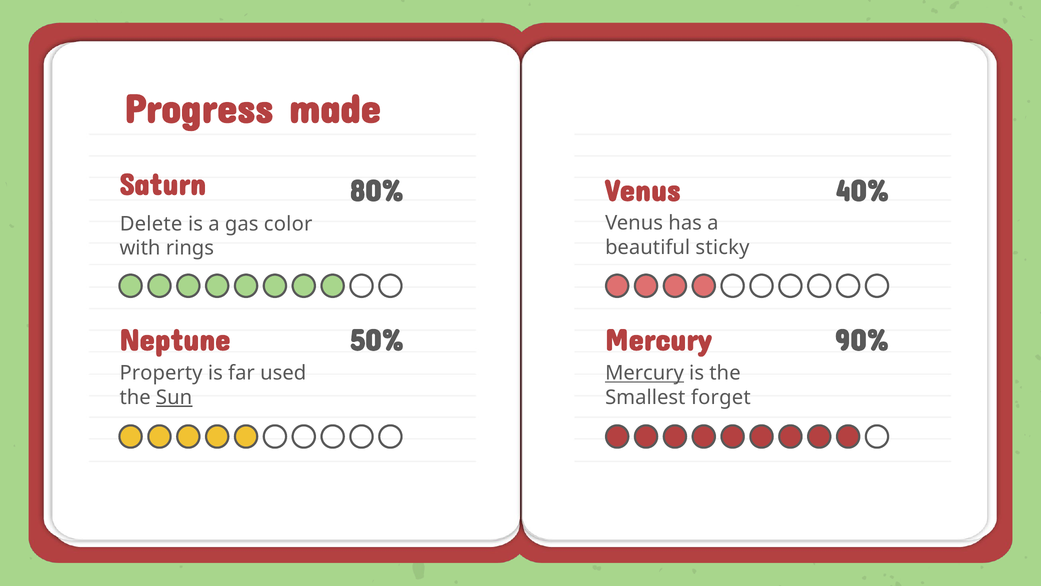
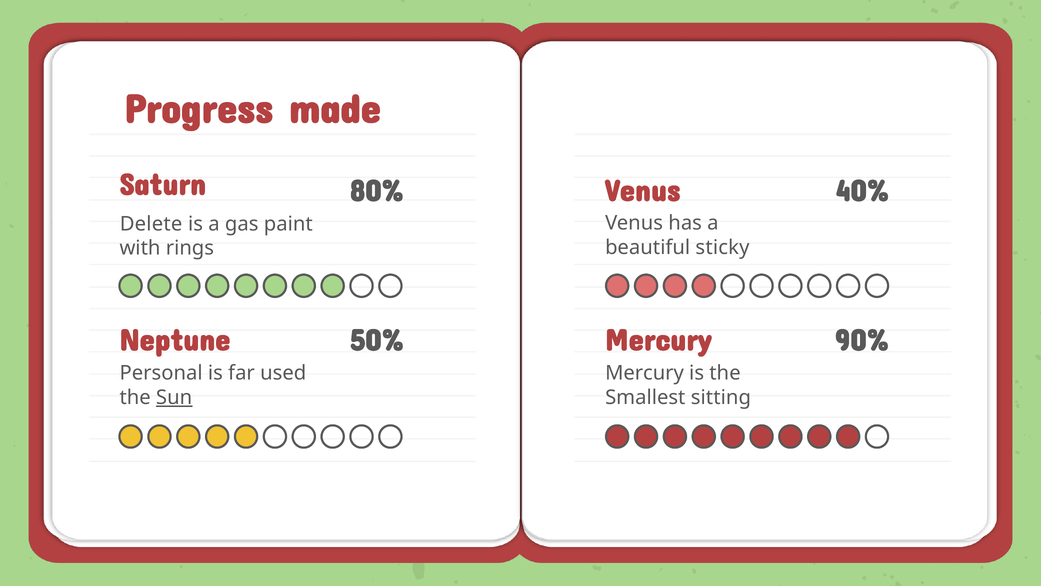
color: color -> paint (288, 224)
Property: Property -> Personal (161, 373)
Mercury underline: present -> none (644, 373)
forget: forget -> sitting (721, 397)
